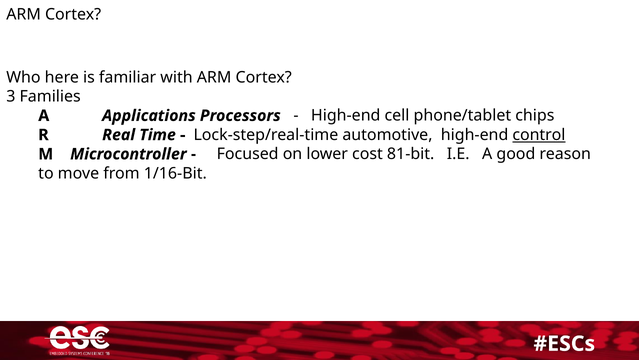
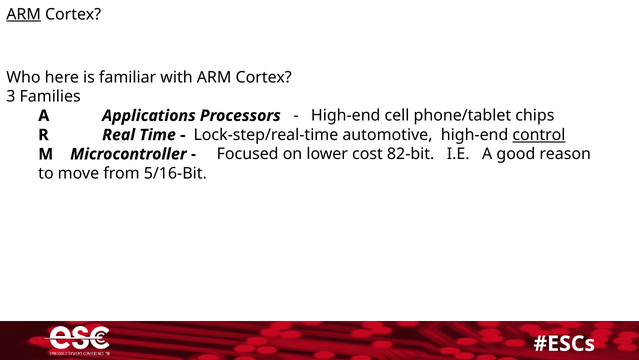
ARM underline: none -> present (24, 14)
81-bit: 81-bit -> 82-bit (411, 154)
1/16-Bit: 1/16-Bit -> 5/16-Bit (175, 173)
